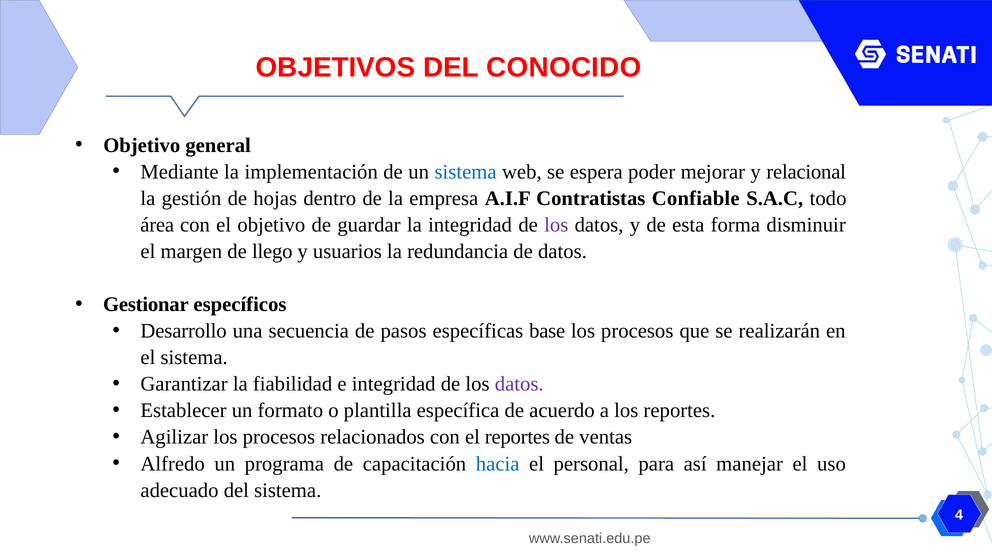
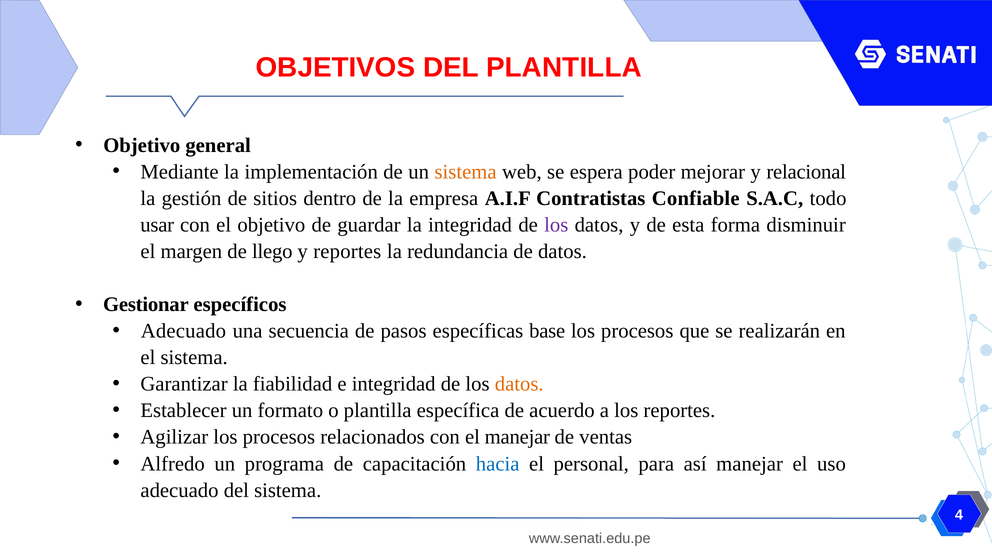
DEL CONOCIDO: CONOCIDO -> PLANTILLA (564, 68)
sistema colour: blue -> orange (466, 172)
hojas: hojas -> sitios (275, 198)
área: área -> usar (157, 225)
y usuarios: usuarios -> reportes (347, 251)
Desarrollo: Desarrollo -> Adecuado (183, 331)
datos colour: purple -> orange (519, 384)
el reportes: reportes -> manejar (517, 437)
